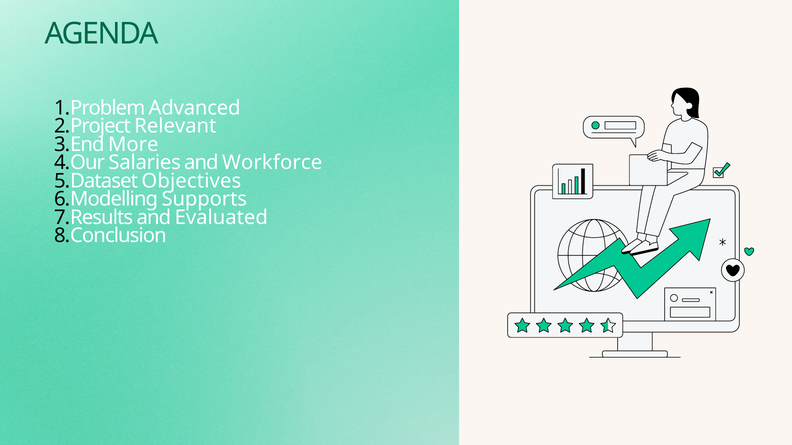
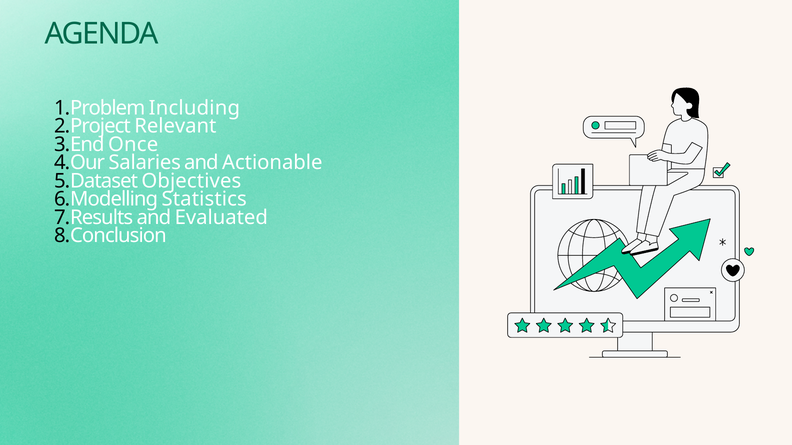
Advanced: Advanced -> Including (194, 108)
More: More -> Once (133, 145)
Workforce: Workforce -> Actionable (272, 163)
Supports: Supports -> Statistics (204, 199)
